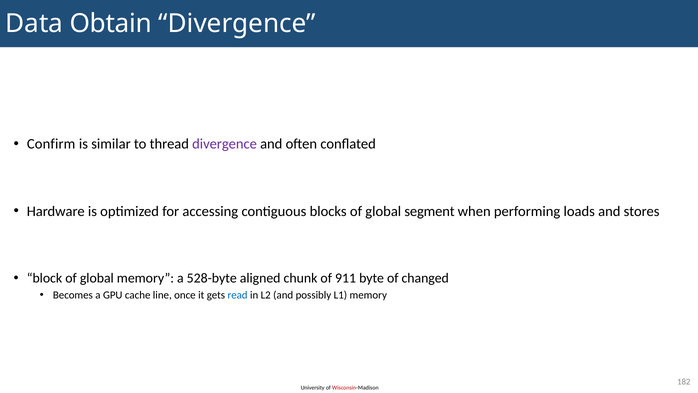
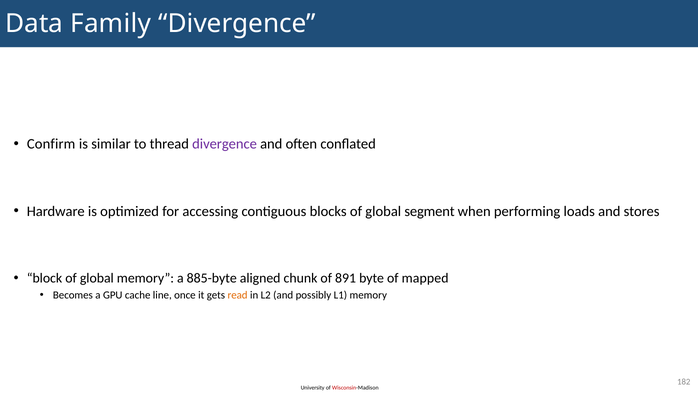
Obtain: Obtain -> Family (111, 23)
528-byte: 528-byte -> 885-byte (212, 278)
911: 911 -> 891 (346, 278)
changed: changed -> mapped (425, 278)
read colour: blue -> orange (238, 295)
